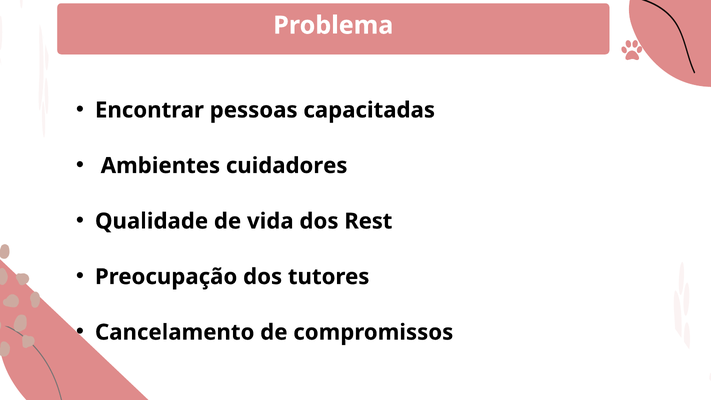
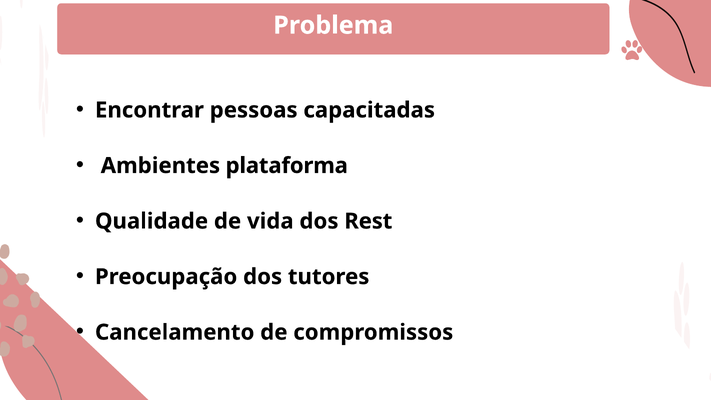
cuidadores: cuidadores -> plataforma (287, 166)
